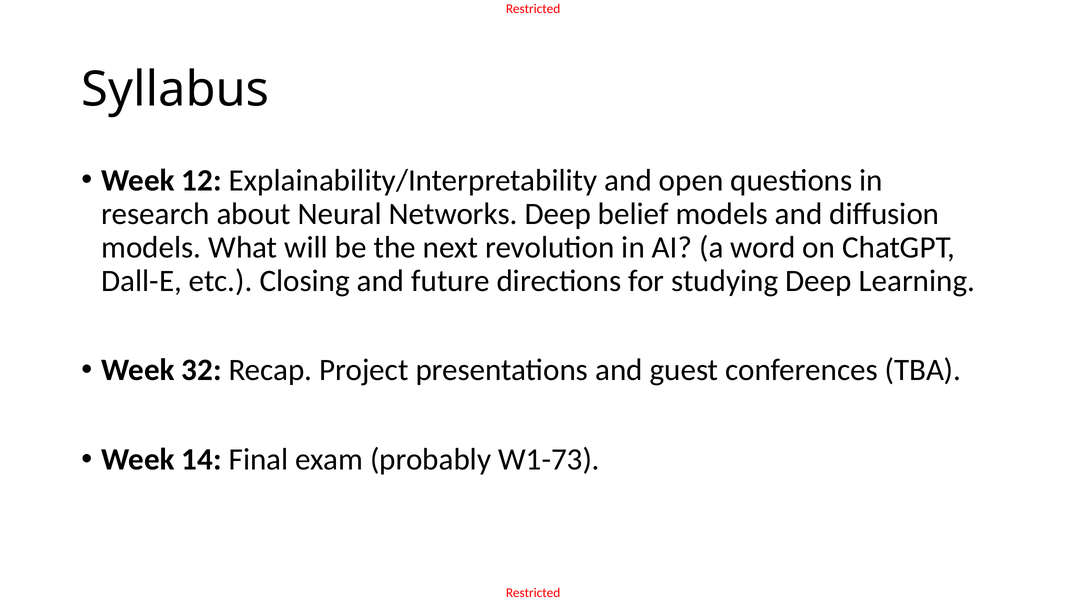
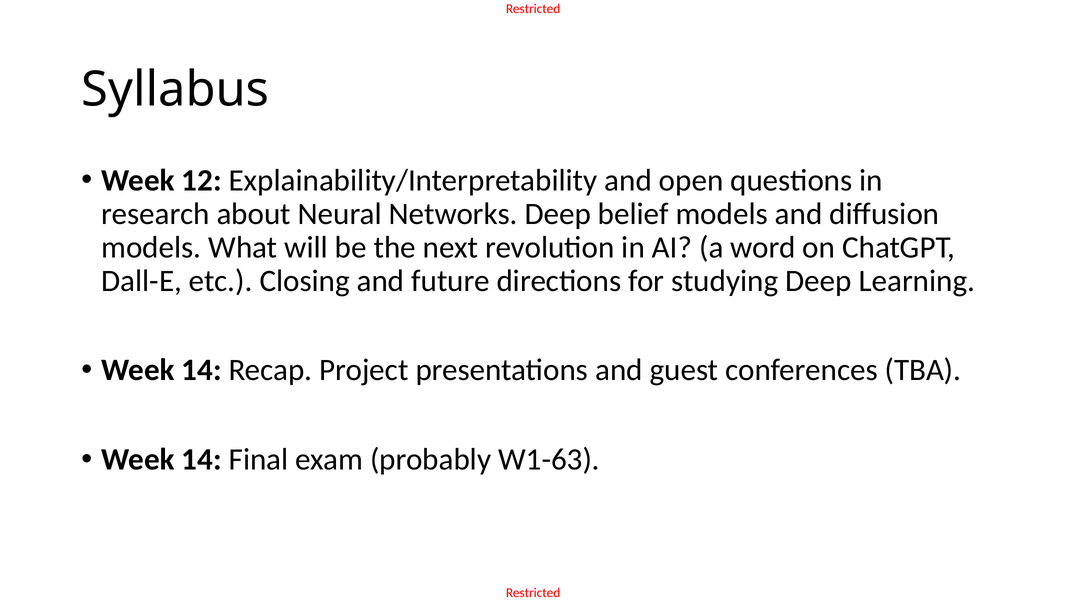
32: 32 -> 14 (202, 370)
W1-73: W1-73 -> W1-63 (549, 460)
